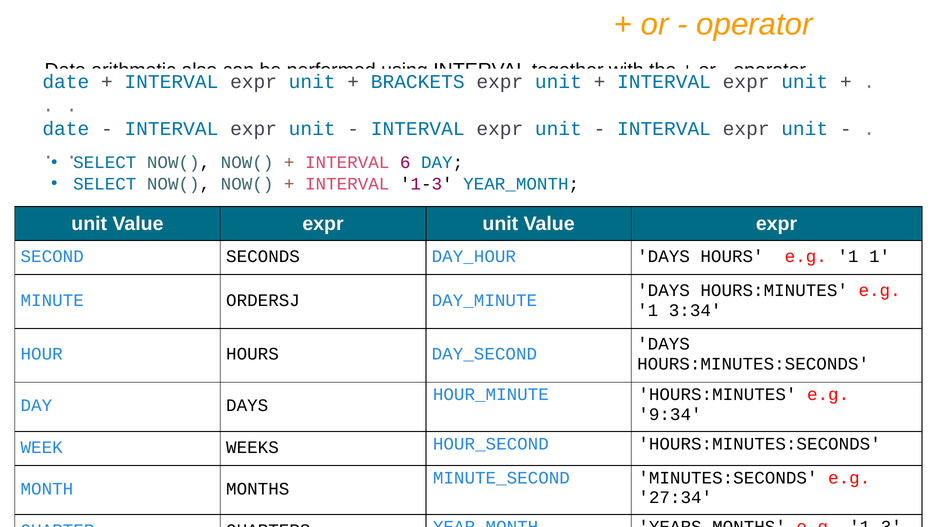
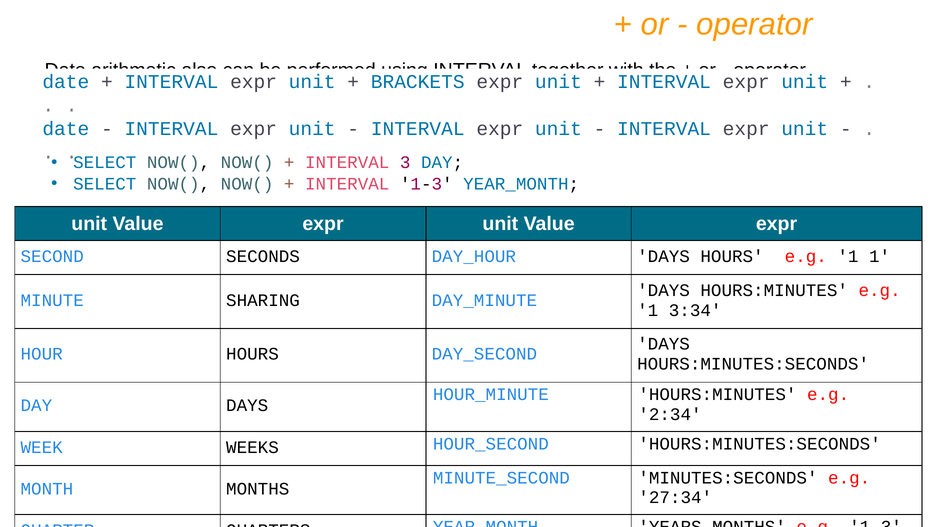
6: 6 -> 3 (405, 163)
ORDERSJ: ORDERSJ -> SHARING (263, 300)
9:34: 9:34 -> 2:34 (670, 415)
